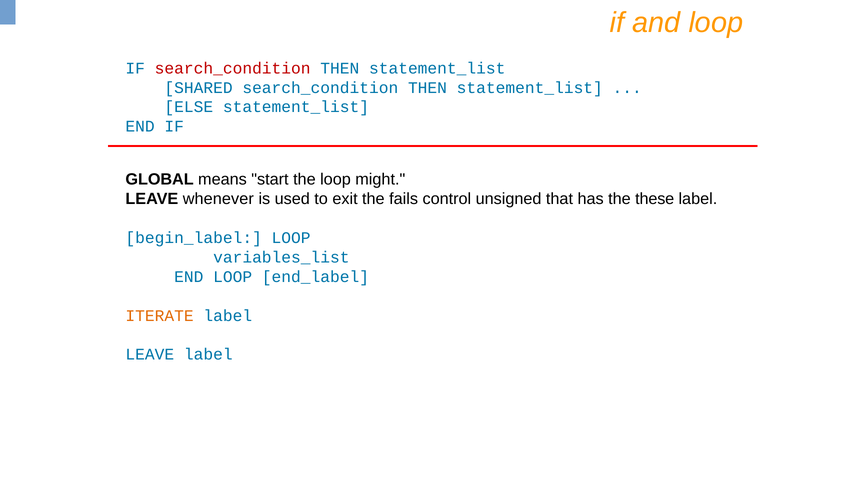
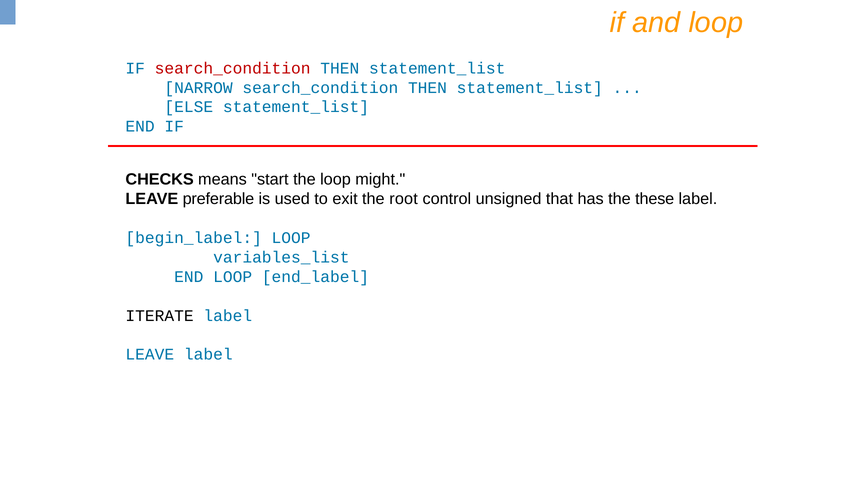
SHARED: SHARED -> NARROW (199, 88)
GLOBAL: GLOBAL -> CHECKS (160, 179)
whenever: whenever -> preferable (218, 199)
fails: fails -> root (404, 199)
ITERATE colour: orange -> black (160, 316)
